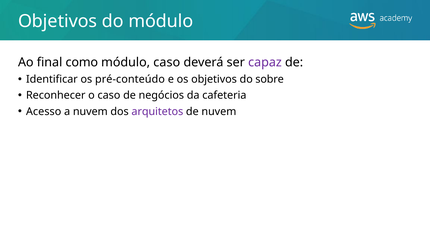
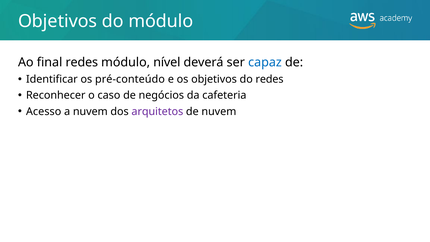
final como: como -> redes (82, 62)
módulo caso: caso -> nível (167, 62)
capaz colour: purple -> blue (265, 62)
do sobre: sobre -> redes (270, 79)
